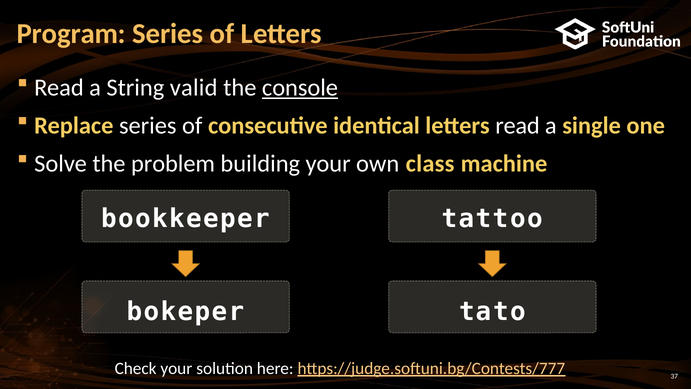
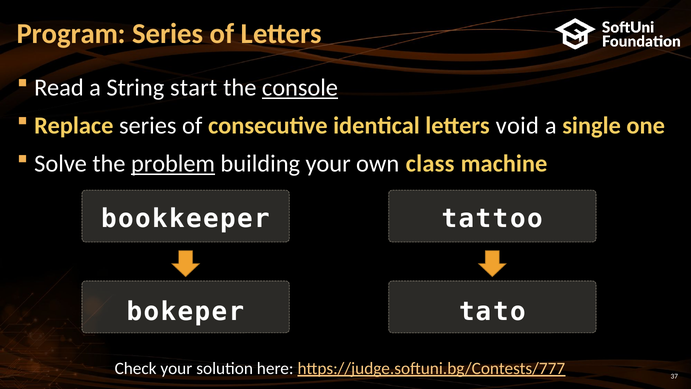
valid: valid -> start (194, 88)
letters read: read -> void (517, 126)
problem underline: none -> present (173, 164)
